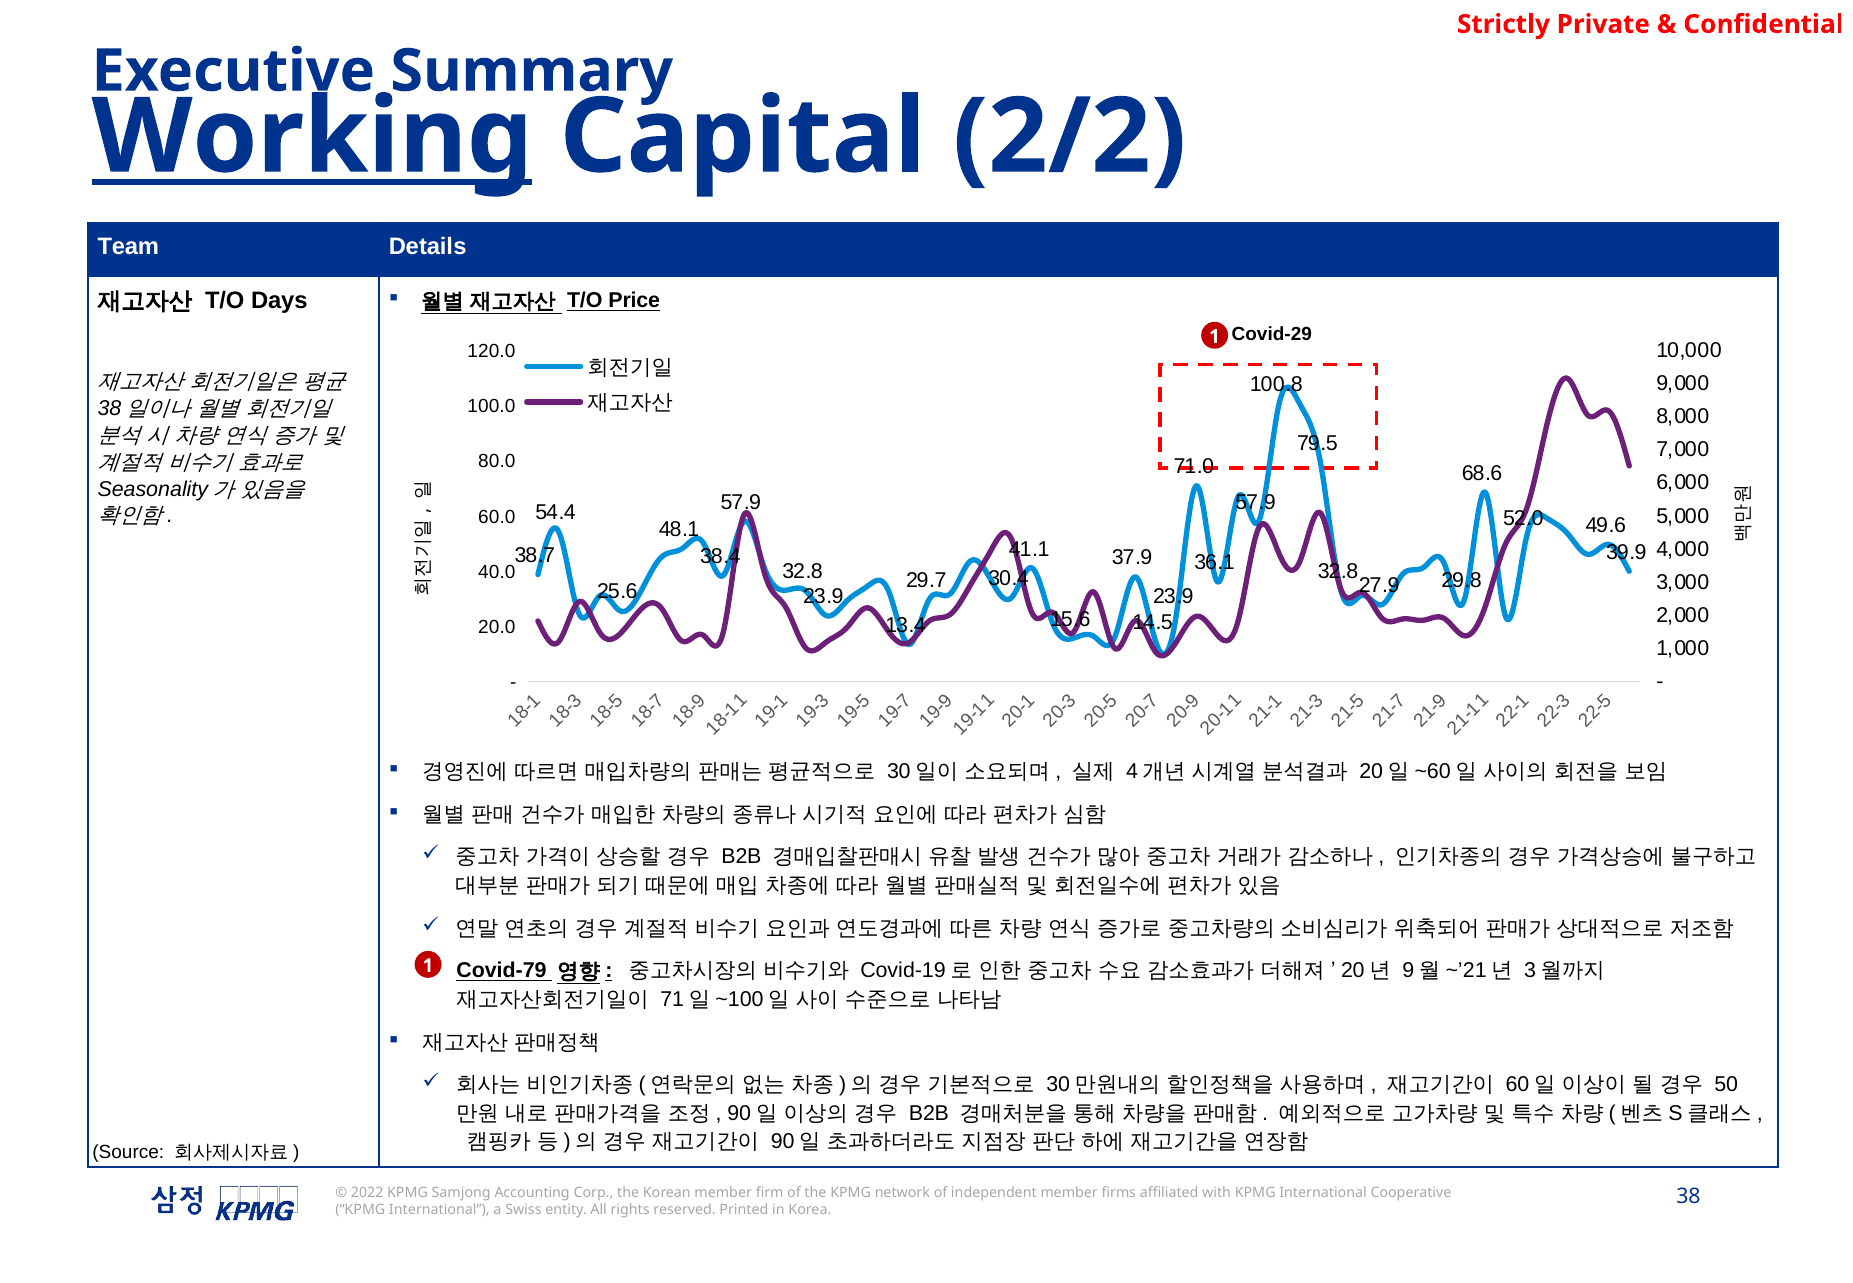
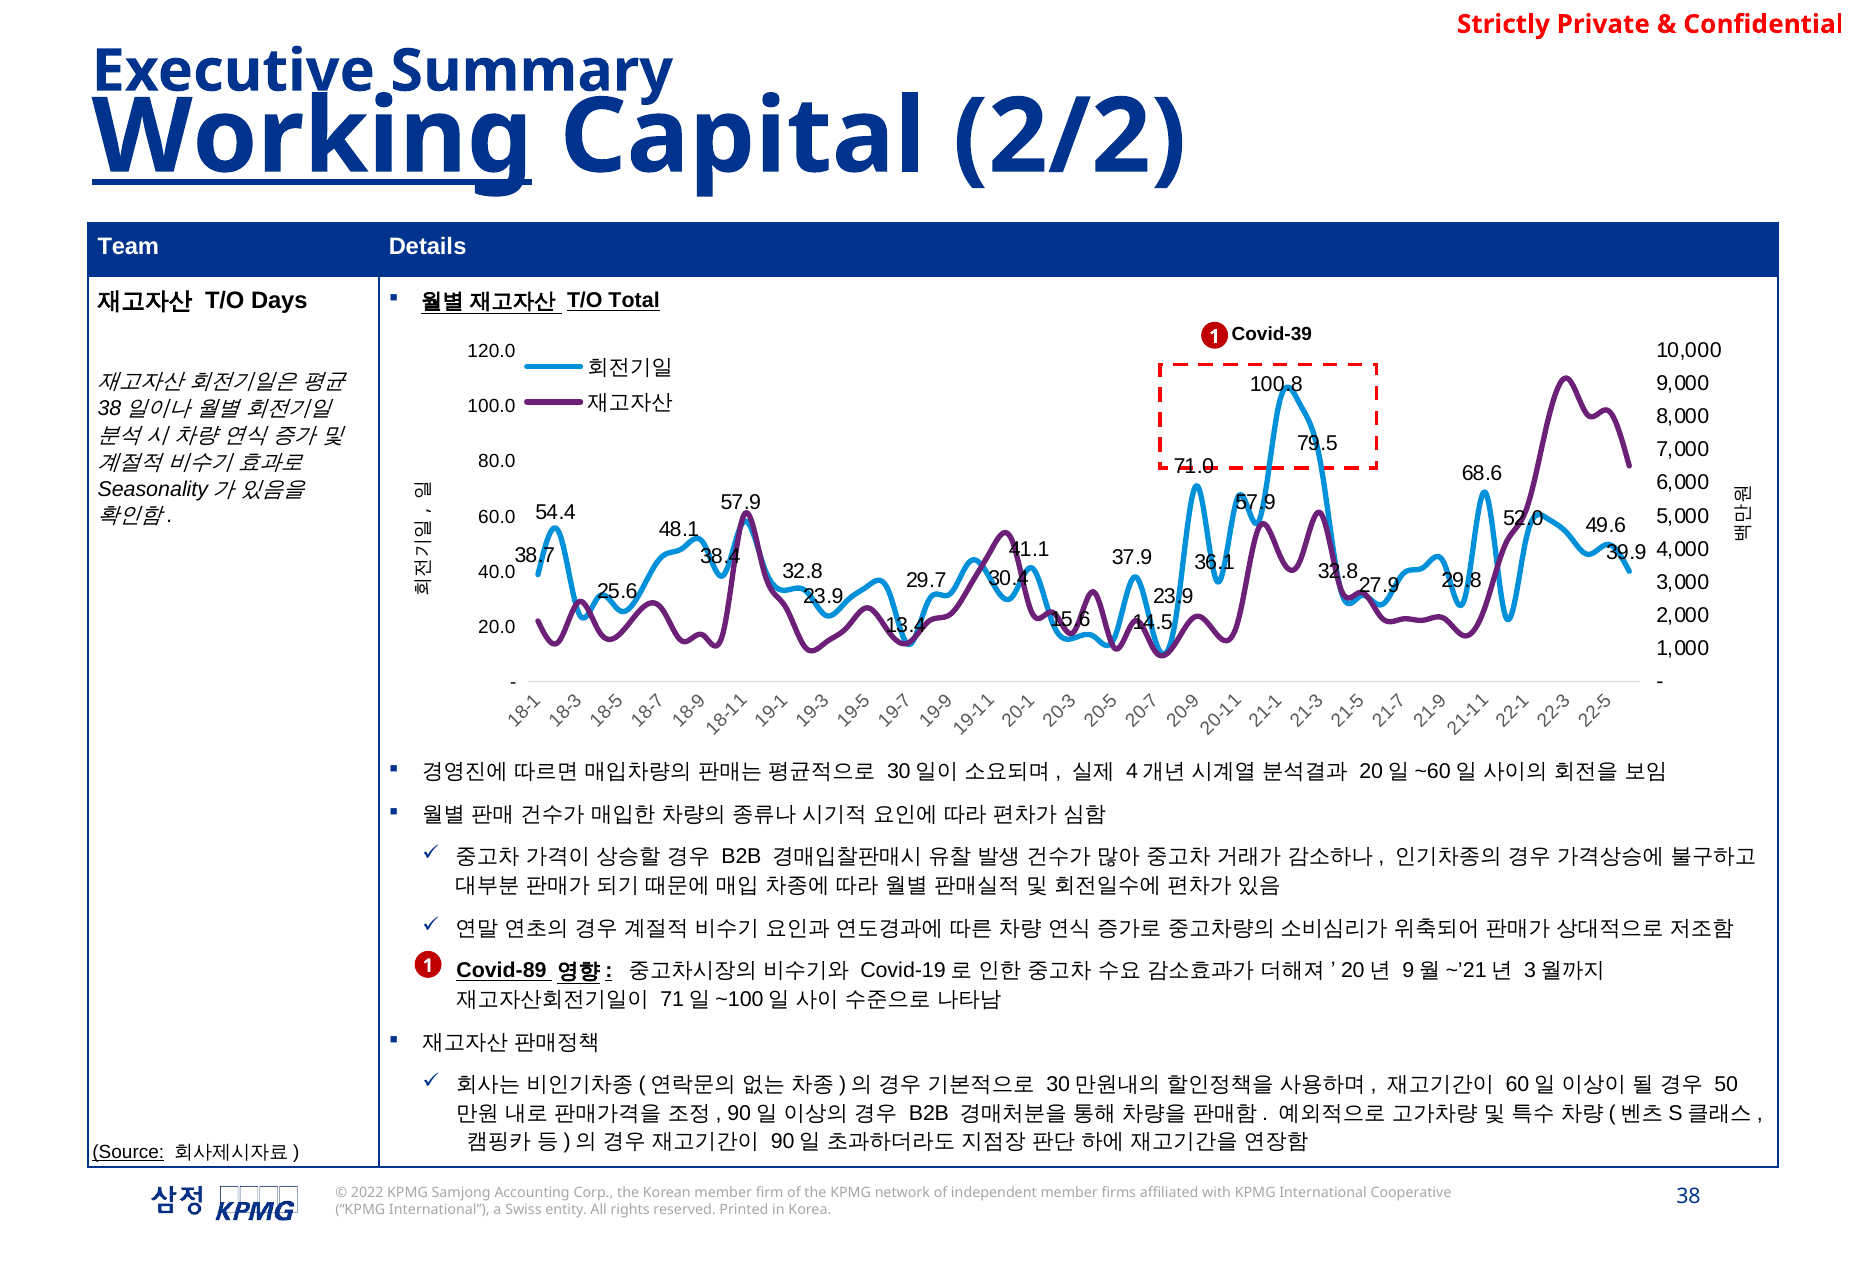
Price: Price -> Total (634, 301)
Covid-29: Covid-29 -> Covid-39 (1272, 334)
Covid-79: Covid-79 -> Covid-89 (501, 971)
Source underline: none -> present (128, 1152)
